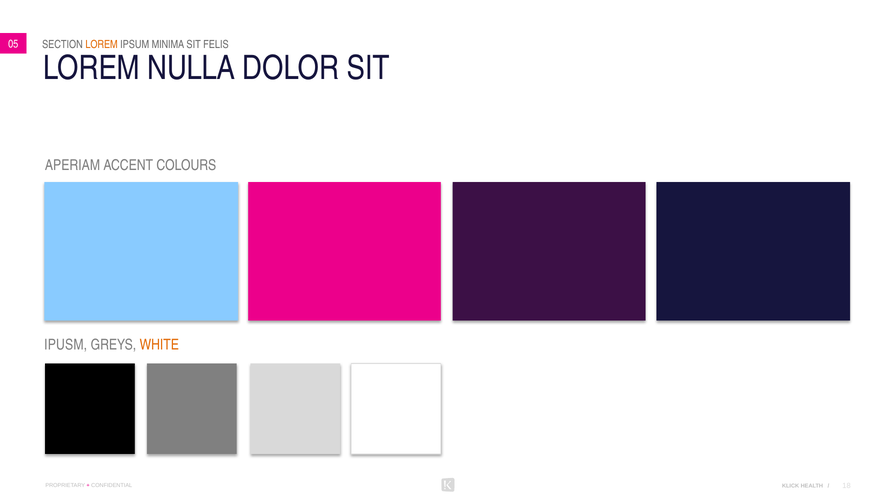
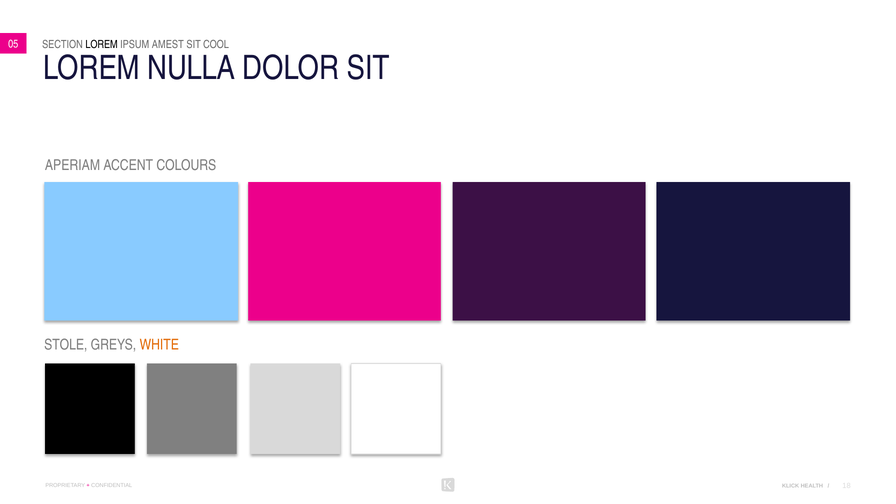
LOREM colour: orange -> black (102, 45)
MINIMA: MINIMA -> AMEST (168, 45)
FELIS: FELIS -> COOL (216, 45)
IPUSM: IPUSM -> STOLE (66, 345)
